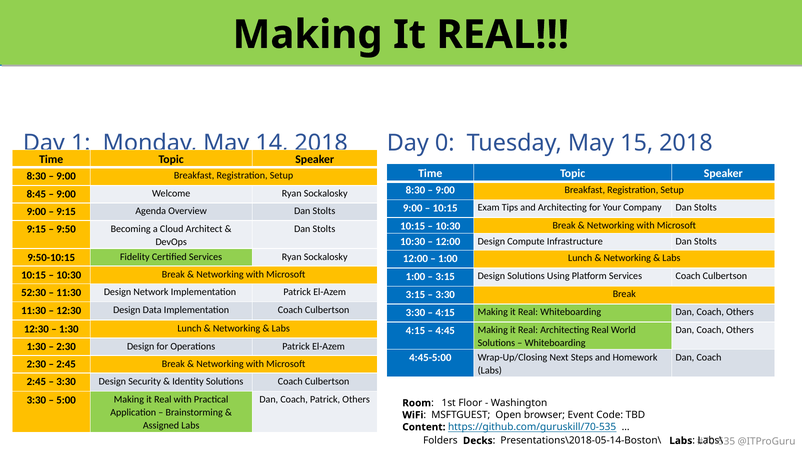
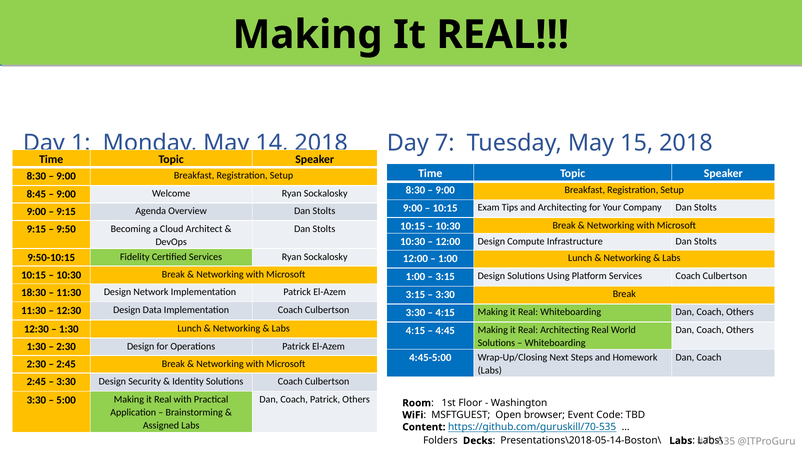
0: 0 -> 7 (445, 143)
52:30: 52:30 -> 18:30 (34, 293)
